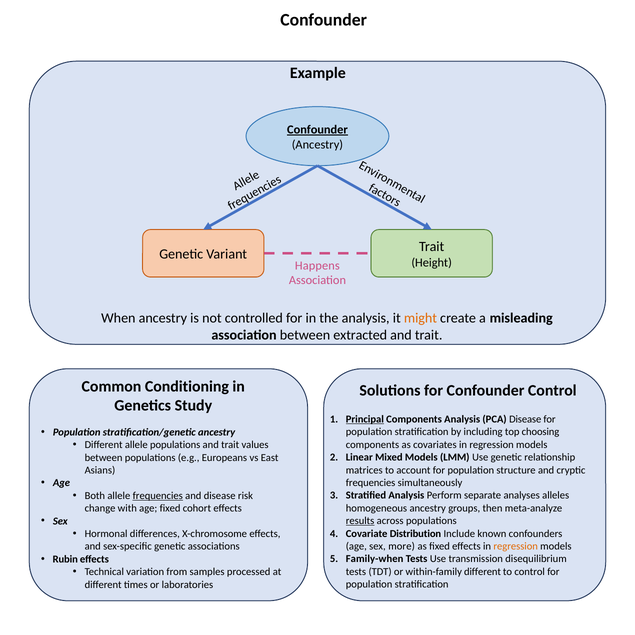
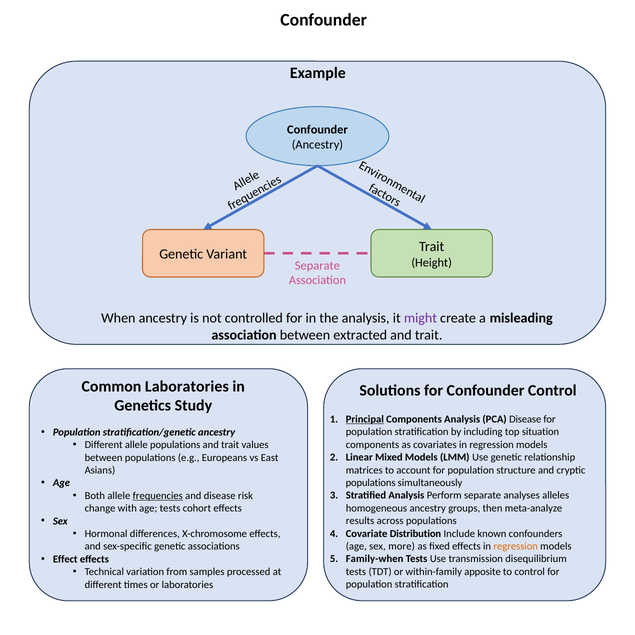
Confounder underline: present -> none (317, 130)
Happens: Happens -> Separate (317, 266)
might colour: orange -> purple (420, 318)
Common Conditioning: Conditioning -> Laboratories (187, 386)
choosing: choosing -> situation (540, 432)
frequencies: frequencies -> populations (371, 483)
age fixed: fixed -> tests (170, 508)
results underline: present -> none (360, 521)
Rubin: Rubin -> Effect (65, 559)
within-family different: different -> apposite (483, 572)
